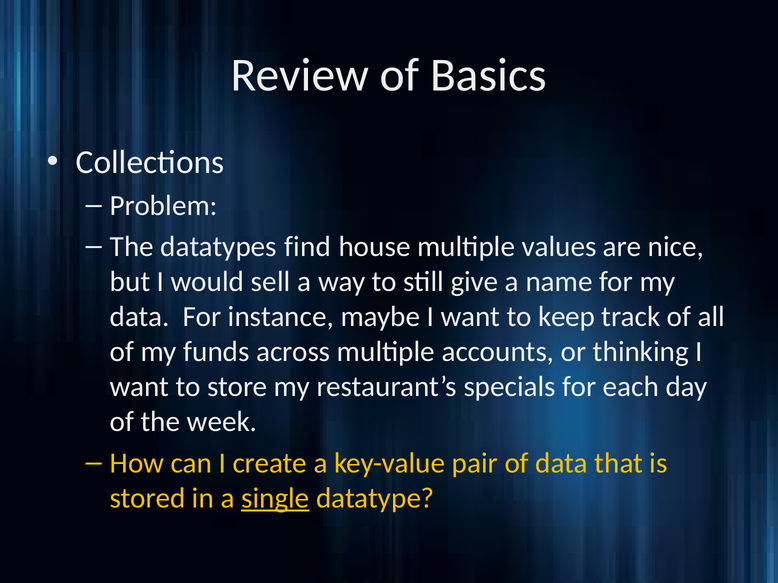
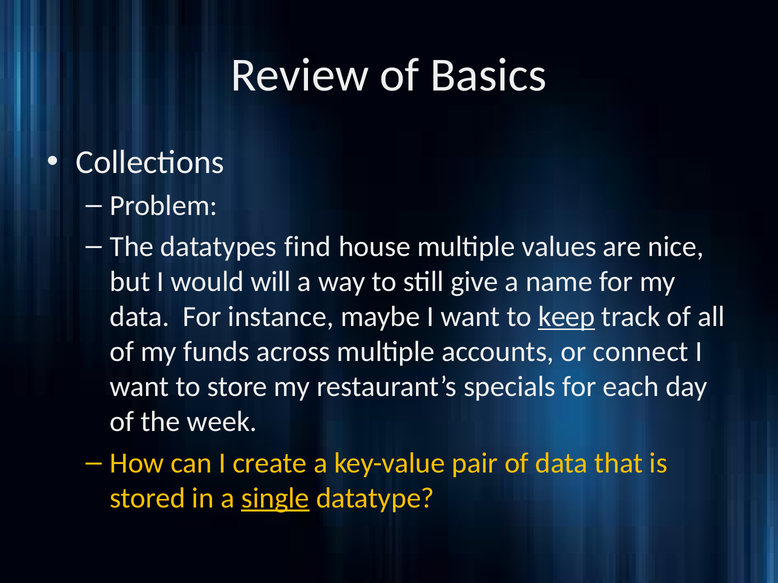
sell: sell -> will (271, 282)
keep underline: none -> present (567, 317)
thinking: thinking -> connect (641, 352)
